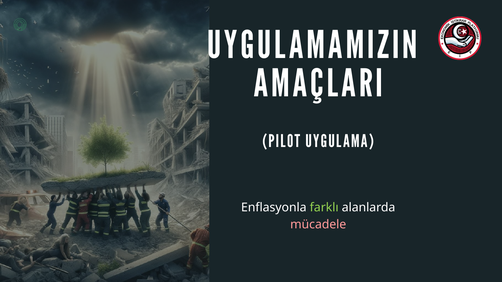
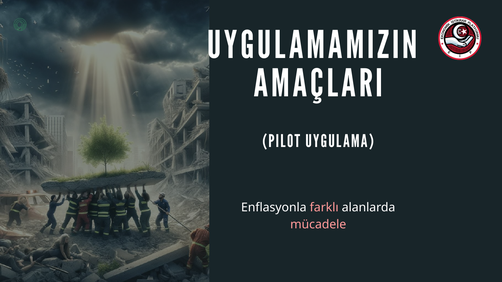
farklı colour: light green -> pink (324, 208)
